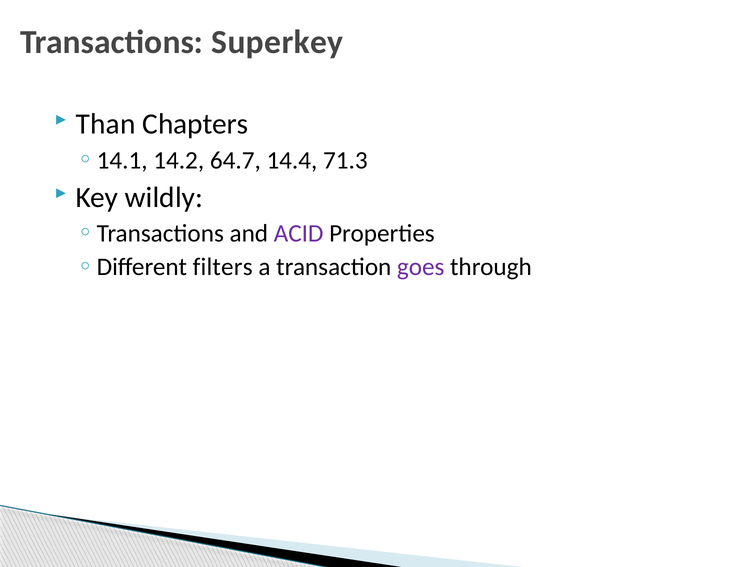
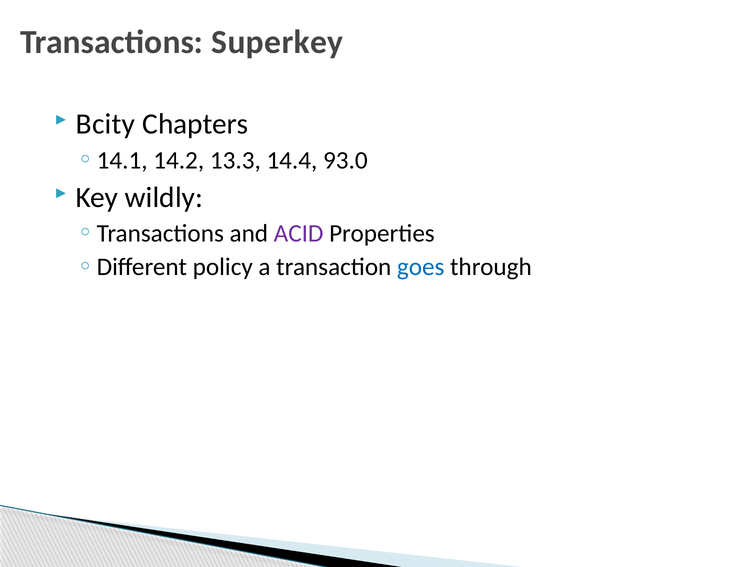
Than: Than -> Bcity (106, 124)
64.7: 64.7 -> 13.3 (235, 160)
71.3: 71.3 -> 93.0 (345, 160)
filters: filters -> policy (223, 267)
goes colour: purple -> blue (421, 267)
